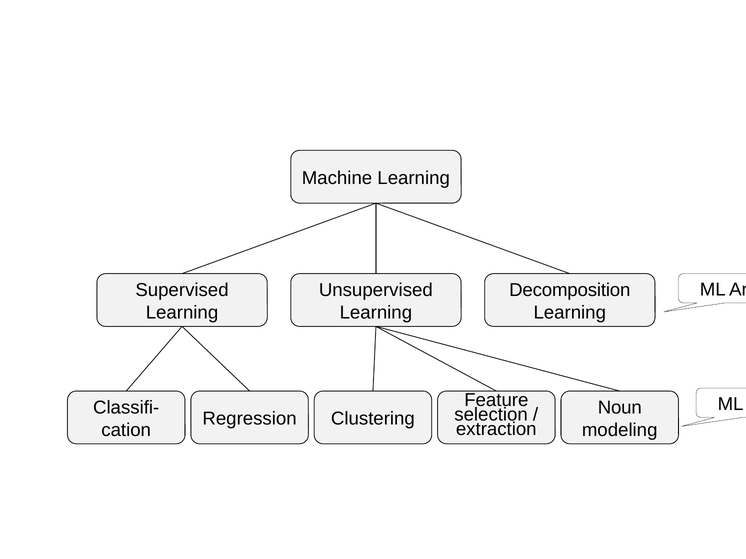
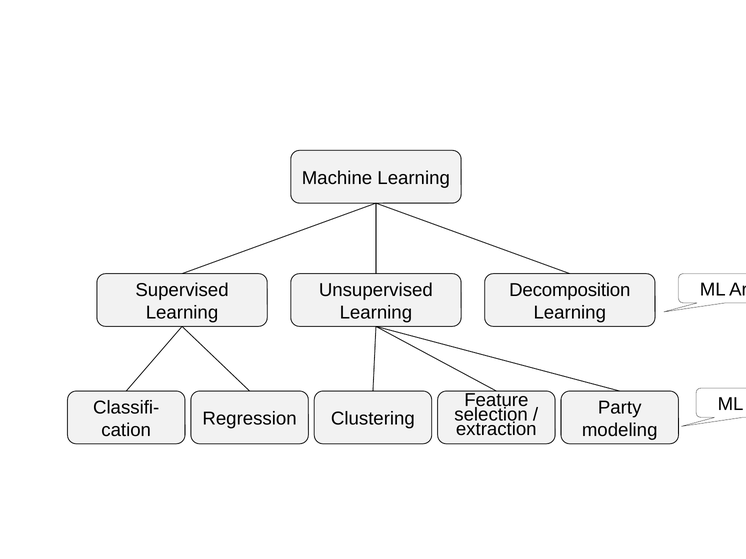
Noun: Noun -> Party (620, 408)
